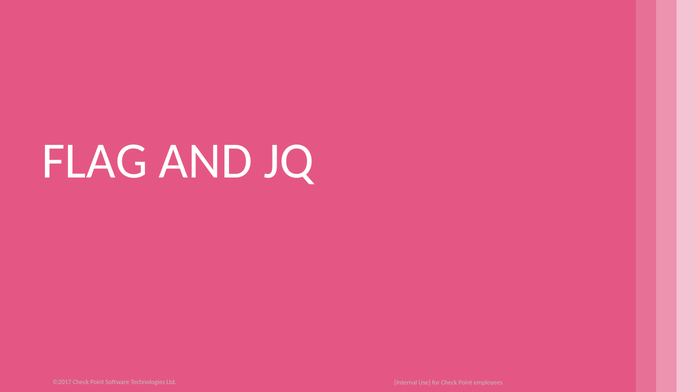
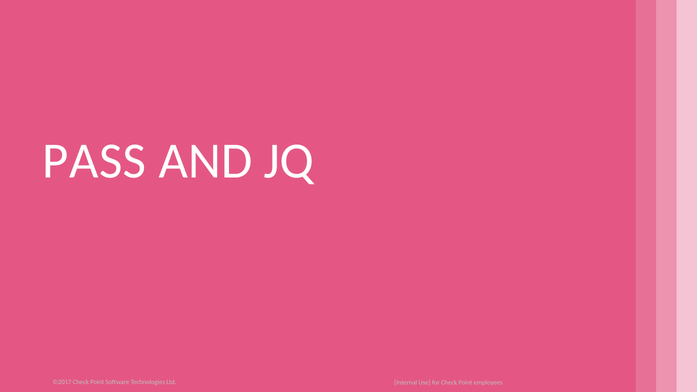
FLAG: FLAG -> PASS (94, 161)
